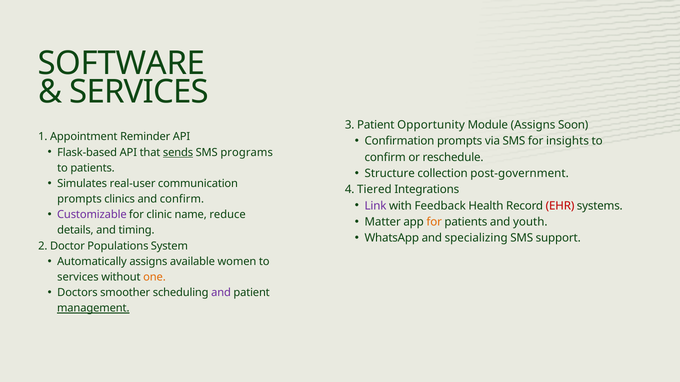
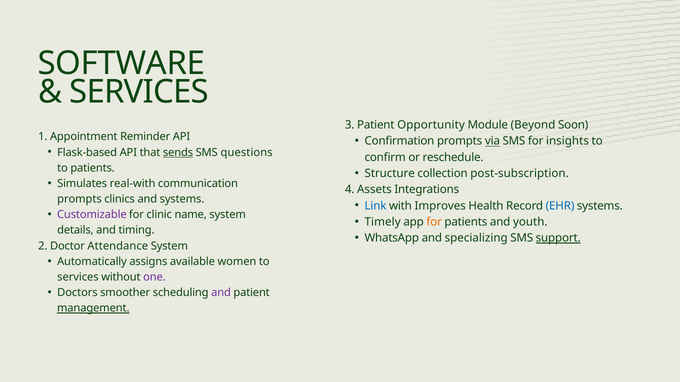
Module Assigns: Assigns -> Beyond (533, 125)
via underline: none -> present (492, 141)
programs: programs -> questions (247, 153)
post-government: post-government -> post-subscription (520, 174)
real-user: real-user -> real-with (133, 184)
Tiered: Tiered -> Assets (374, 190)
and confirm: confirm -> systems (182, 199)
Link colour: purple -> blue (376, 206)
Feedback: Feedback -> Improves (440, 206)
EHR colour: red -> blue (560, 206)
name reduce: reduce -> system (228, 215)
Matter: Matter -> Timely (383, 222)
support underline: none -> present (558, 238)
Populations: Populations -> Attendance (118, 246)
one colour: orange -> purple (154, 277)
